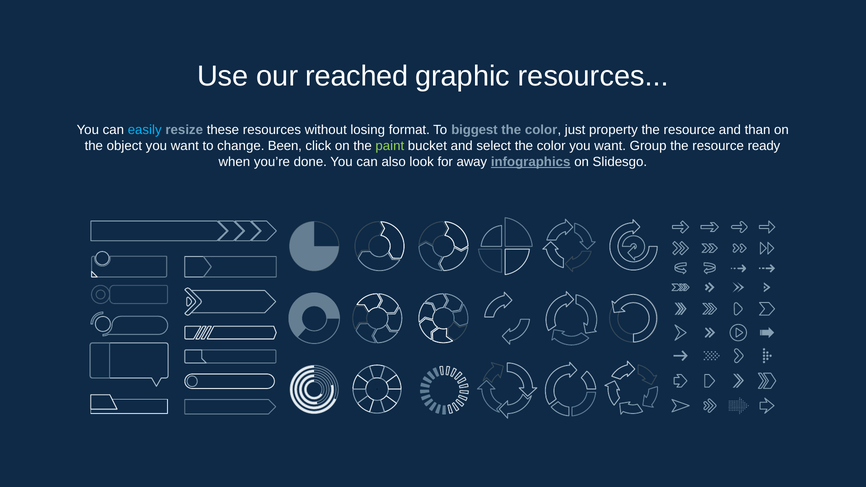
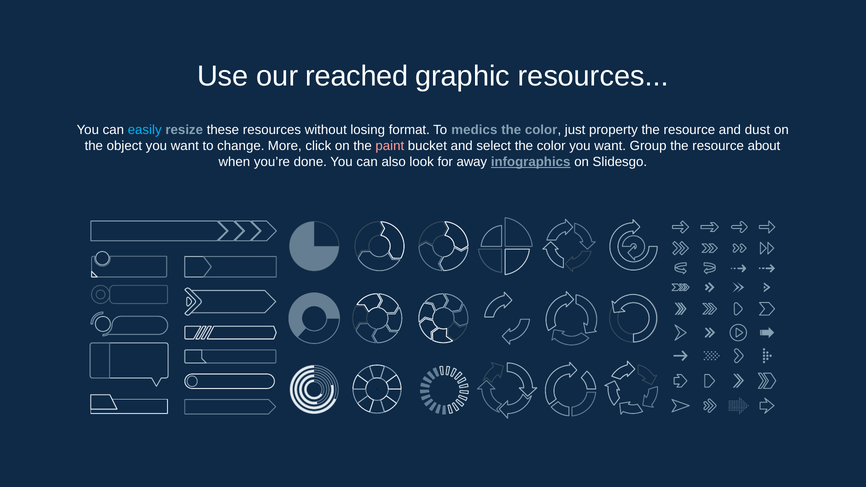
biggest: biggest -> medics (474, 130)
than: than -> dust (757, 130)
Been: Been -> More (285, 146)
paint colour: light green -> pink (390, 146)
ready: ready -> about (764, 146)
